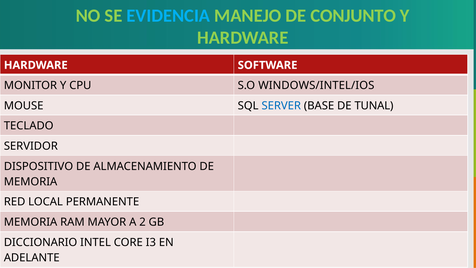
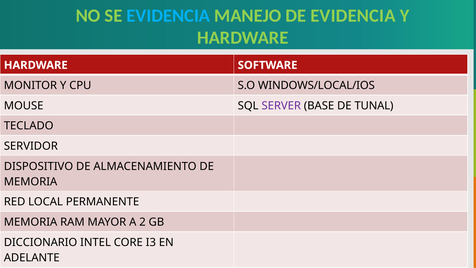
DE CONJUNTO: CONJUNTO -> EVIDENCIA (353, 16)
WINDOWS/INTEL/IOS: WINDOWS/INTEL/IOS -> WINDOWS/LOCAL/IOS (316, 85)
SERVER colour: blue -> purple (281, 106)
